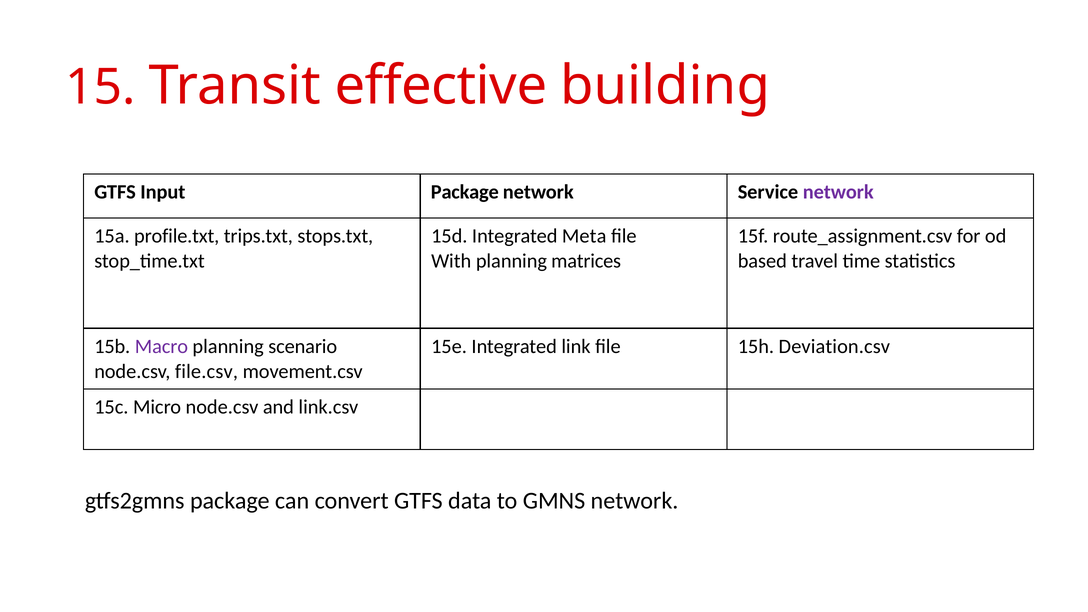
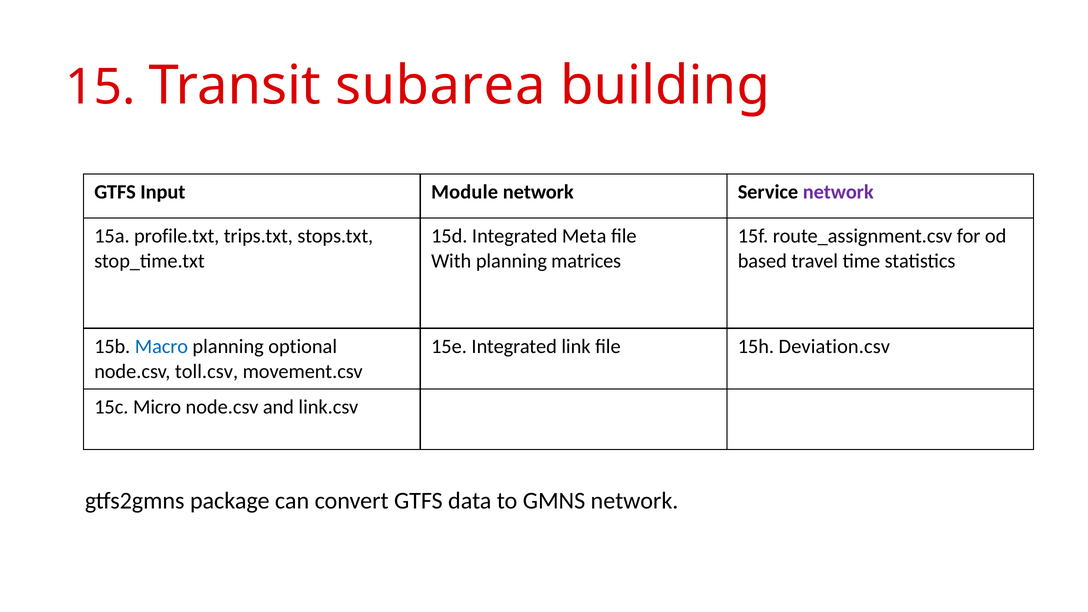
effective: effective -> subarea (440, 86)
Input Package: Package -> Module (465, 192)
Macro colour: purple -> blue (161, 346)
scenario: scenario -> optional (303, 346)
file.csv: file.csv -> toll.csv (207, 371)
